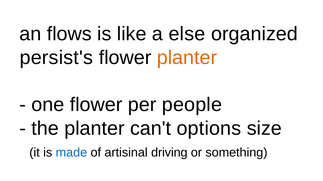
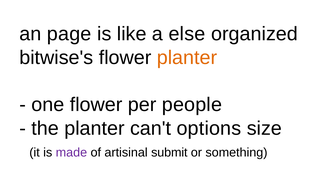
flows: flows -> page (69, 34)
persist's: persist's -> bitwise's (56, 58)
made colour: blue -> purple (71, 153)
driving: driving -> submit (169, 153)
